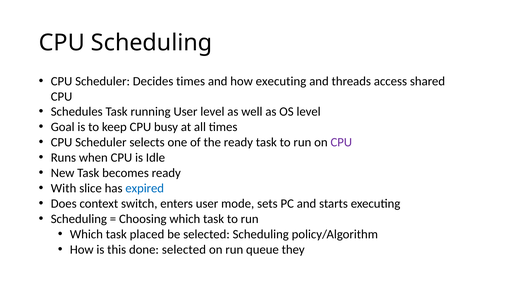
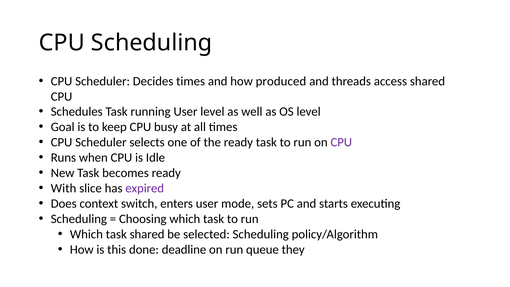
how executing: executing -> produced (281, 81)
expired colour: blue -> purple (145, 188)
task placed: placed -> shared (147, 234)
done selected: selected -> deadline (184, 249)
